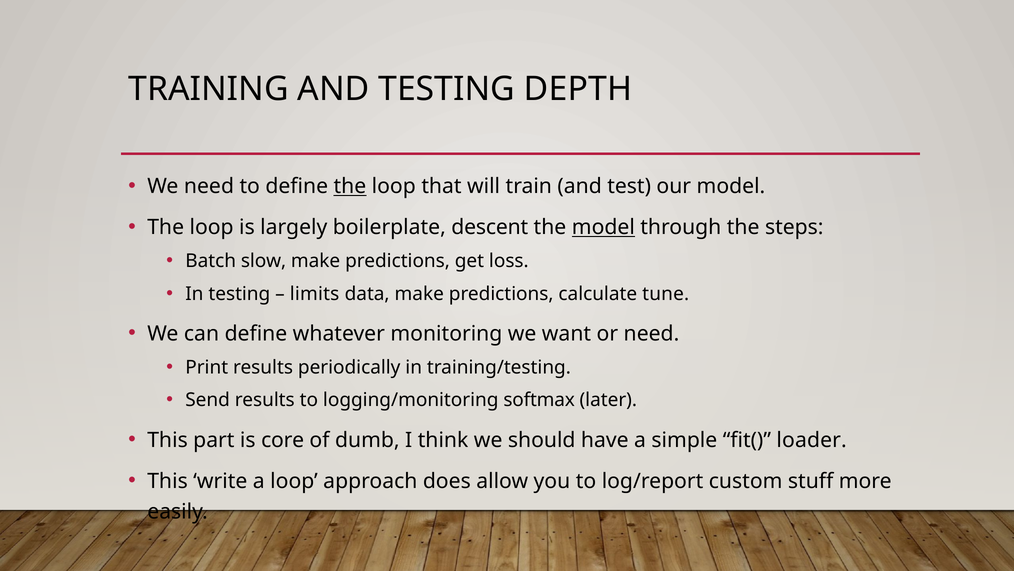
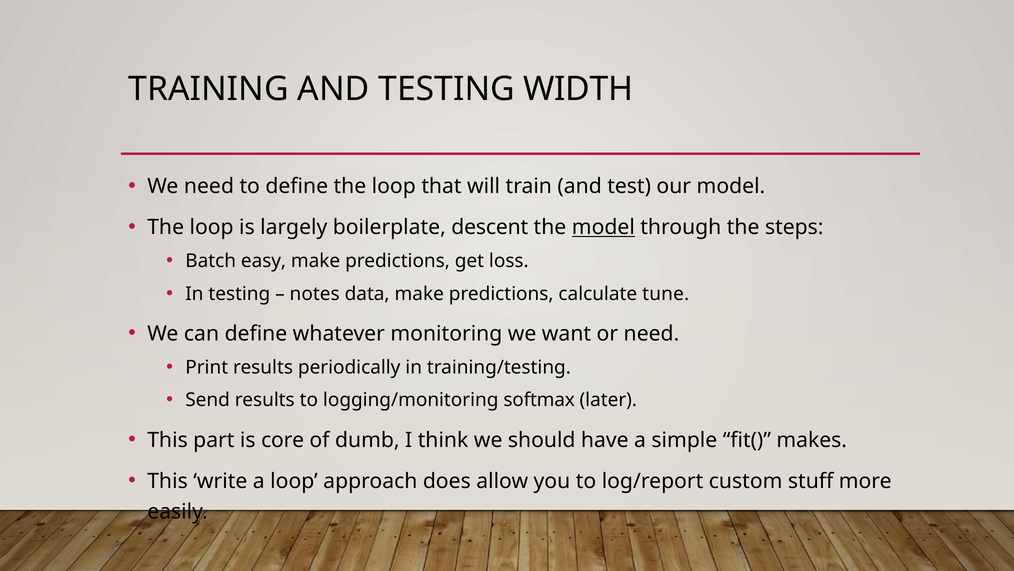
DEPTH: DEPTH -> WIDTH (578, 89)
the underline: present -> none (350, 186)
slow: slow -> easy (264, 261)
limits: limits -> notes (315, 293)
loader: loader -> makes (812, 440)
